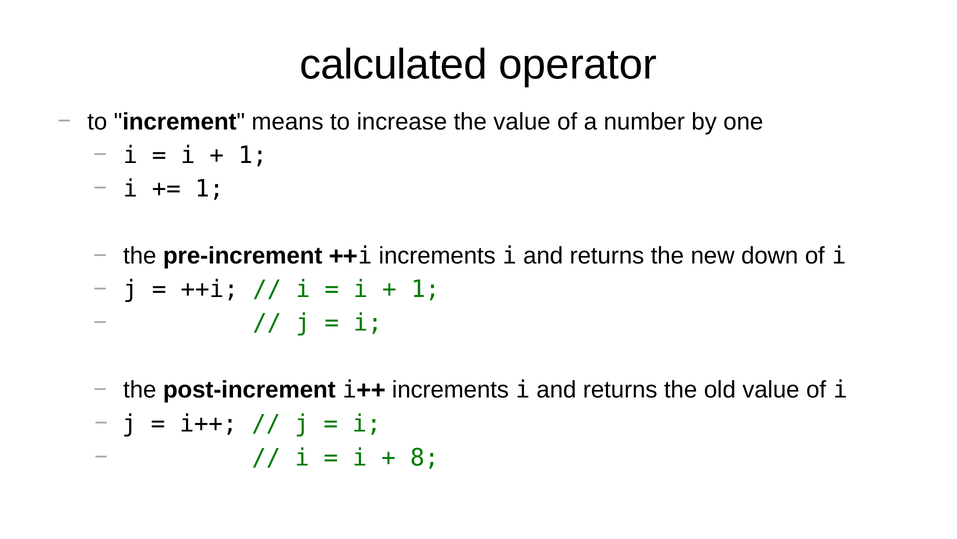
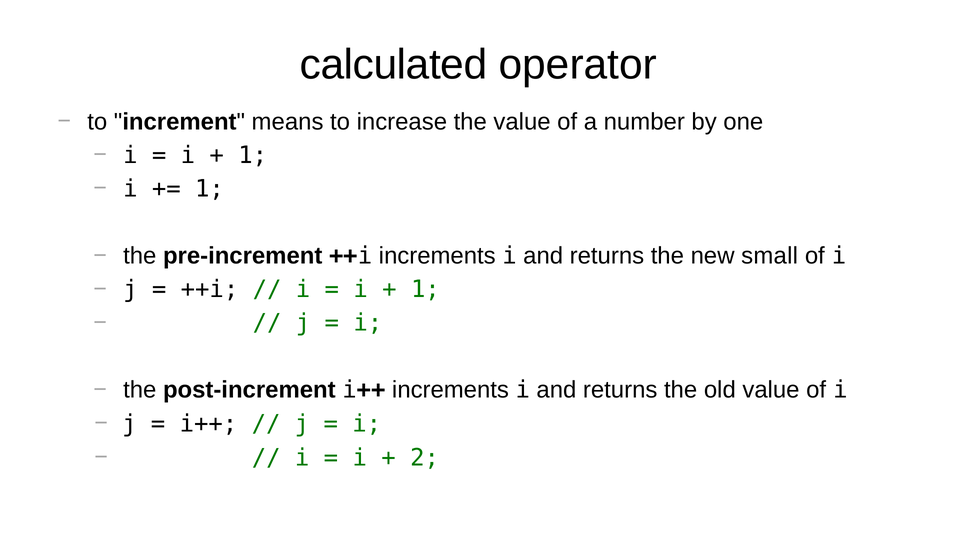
down: down -> small (770, 256)
8: 8 -> 2 (425, 457)
